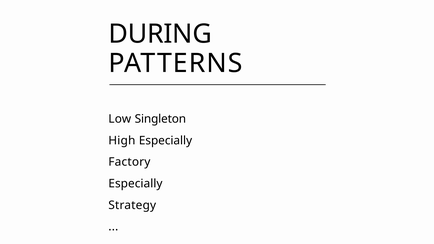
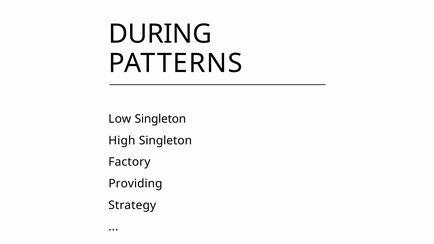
High Especially: Especially -> Singleton (165, 141)
Especially: Especially -> Providing (135, 184)
